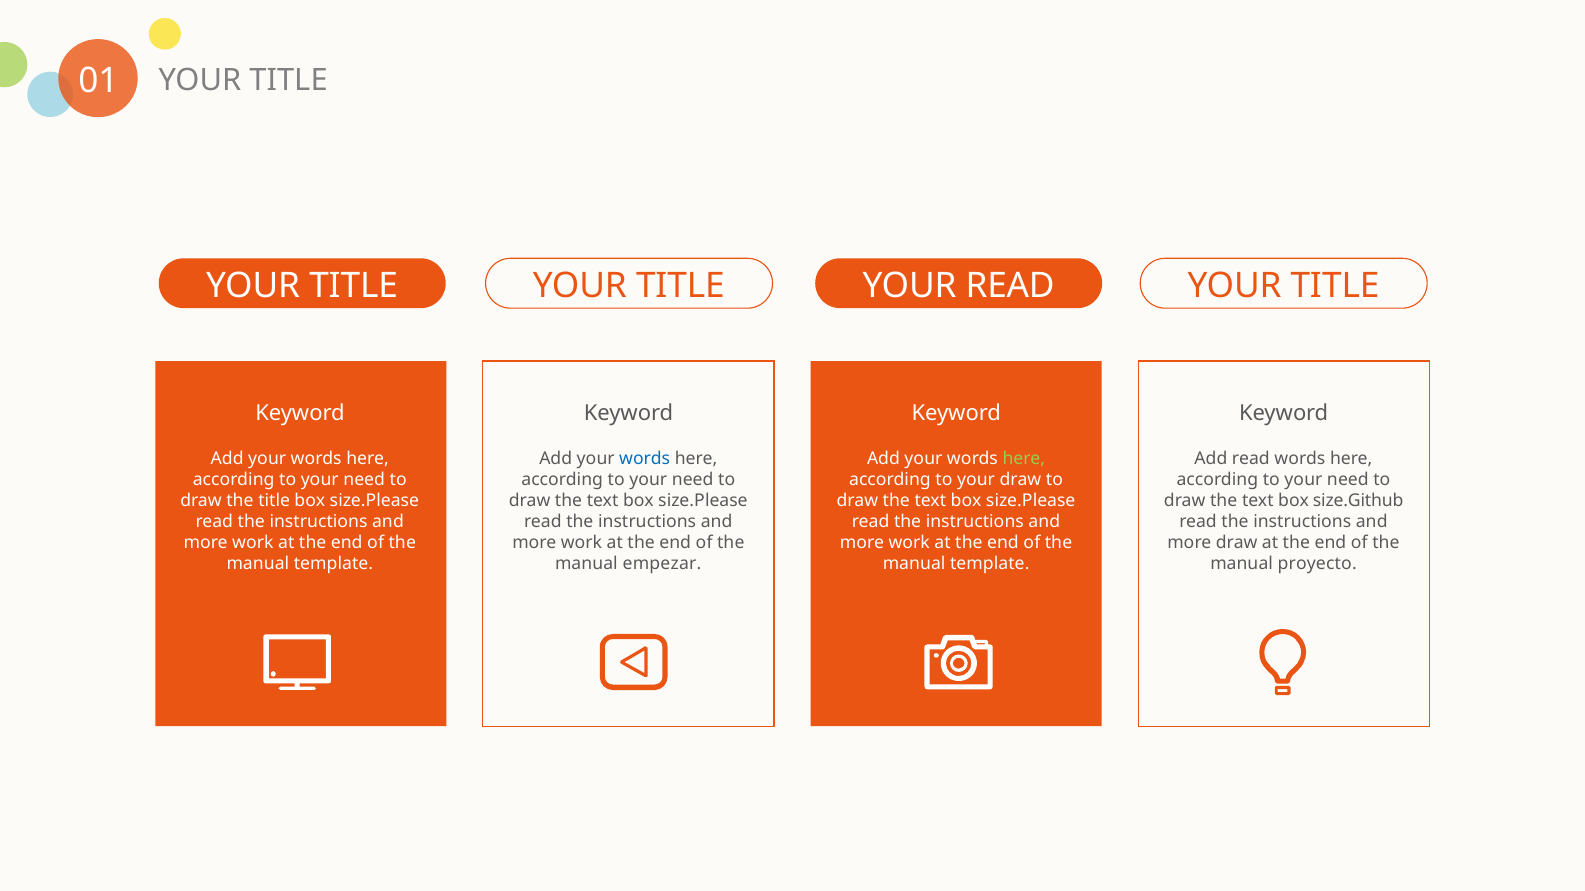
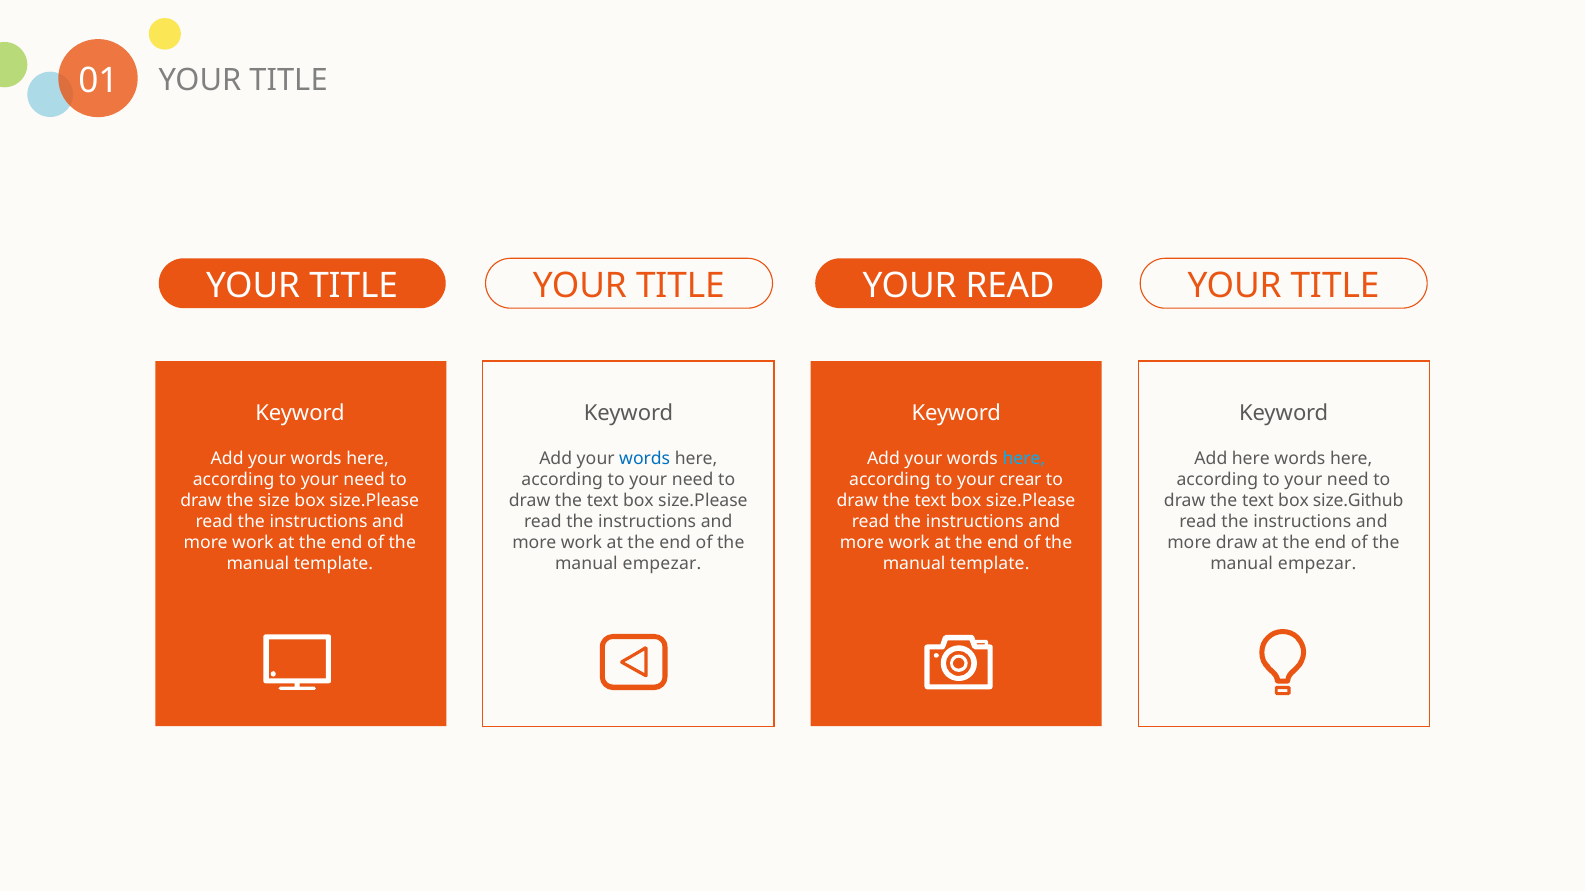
here colour: light green -> light blue (1024, 458)
Add read: read -> here (1251, 458)
your draw: draw -> crear (1020, 479)
the title: title -> size (274, 501)
proyecto: proyecto -> empezar (1317, 564)
